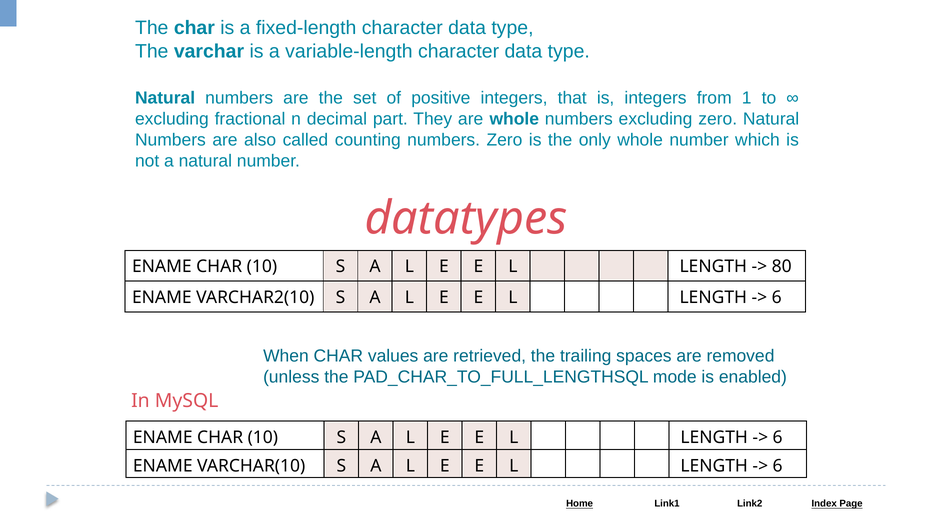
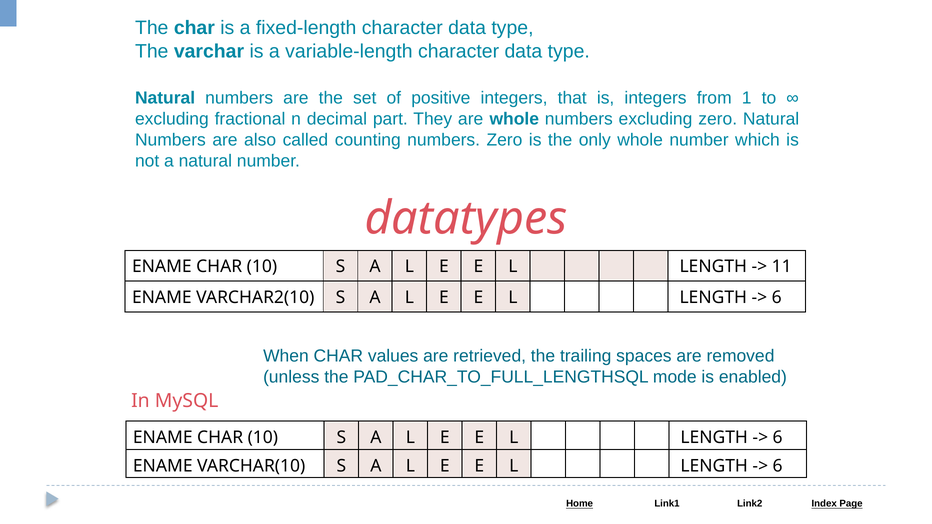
80: 80 -> 11 (782, 267)
